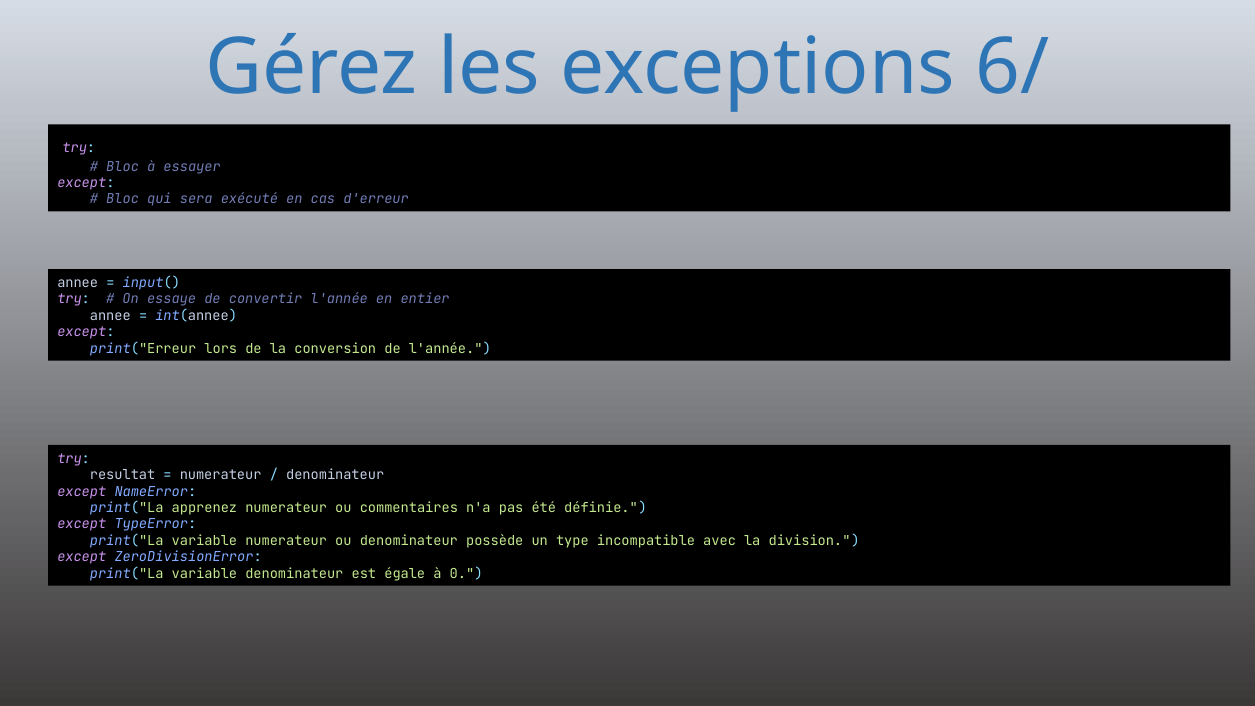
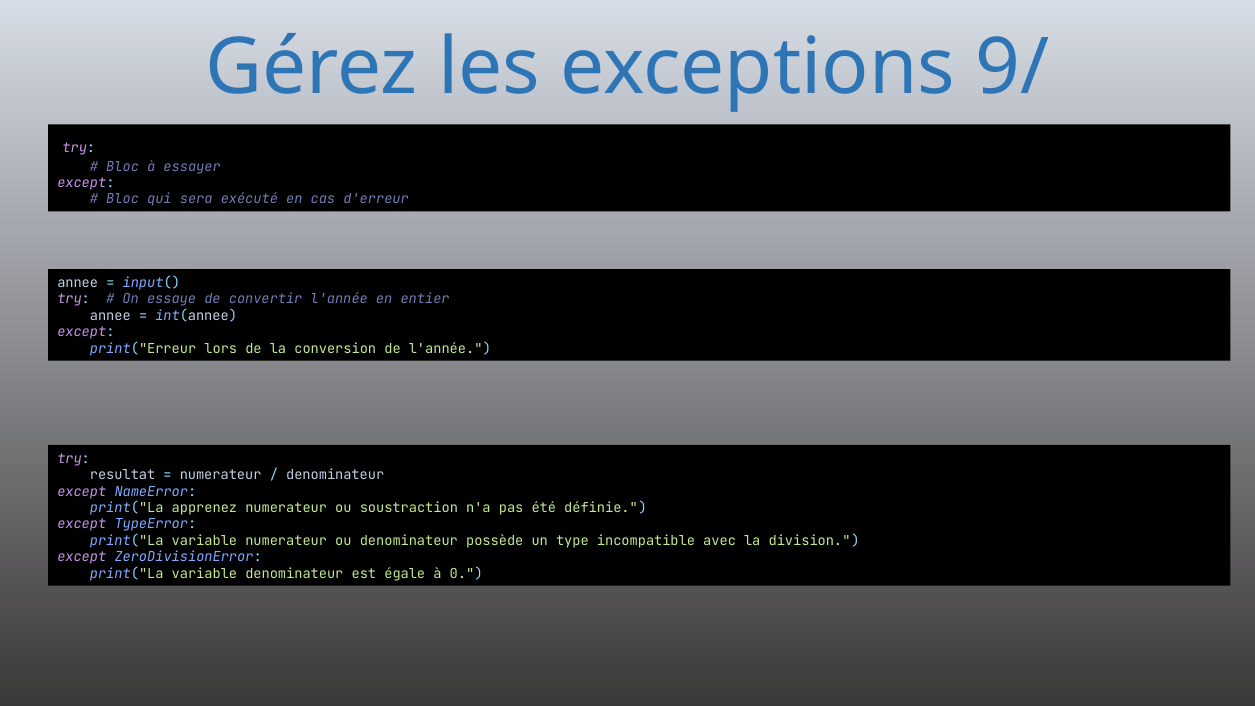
6/: 6/ -> 9/ (1013, 68)
commentaires: commentaires -> soustraction (409, 508)
